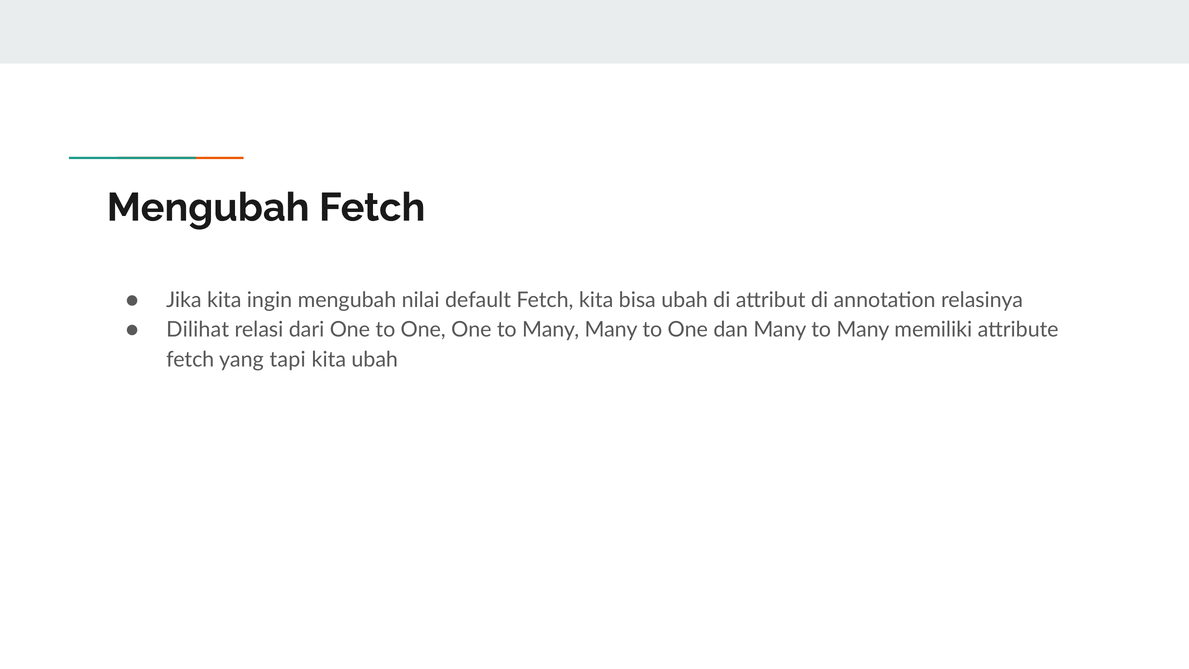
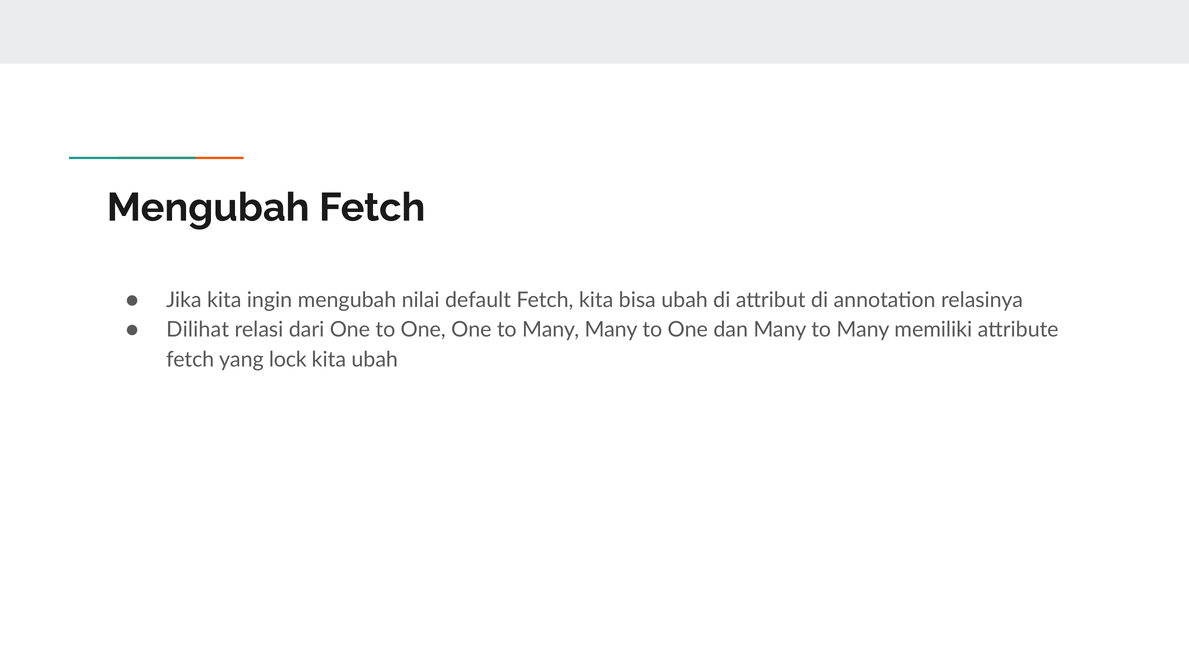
tapi: tapi -> lock (288, 359)
